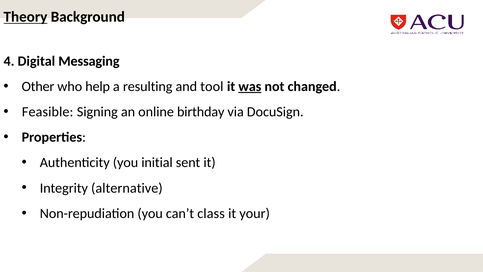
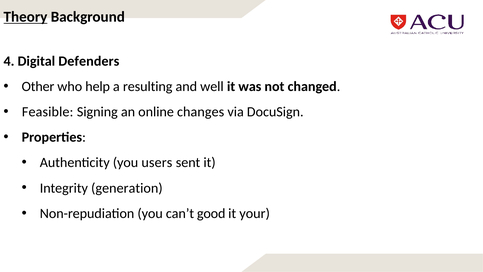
Messaging: Messaging -> Defenders (89, 61)
tool: tool -> well (212, 86)
was underline: present -> none (250, 86)
birthday: birthday -> changes (201, 112)
initial: initial -> users (157, 162)
alternative: alternative -> generation (127, 188)
class: class -> good (211, 213)
